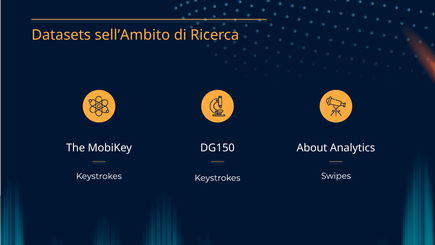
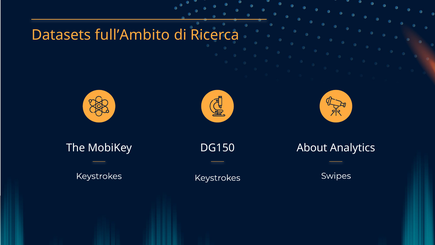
sell’Ambito: sell’Ambito -> full’Ambito (132, 35)
